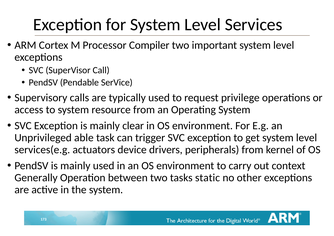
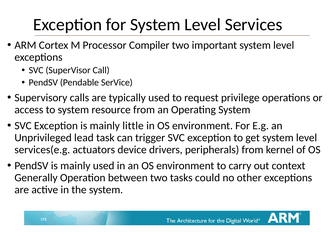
clear: clear -> little (133, 126)
able: able -> lead (84, 138)
static: static -> could (208, 178)
